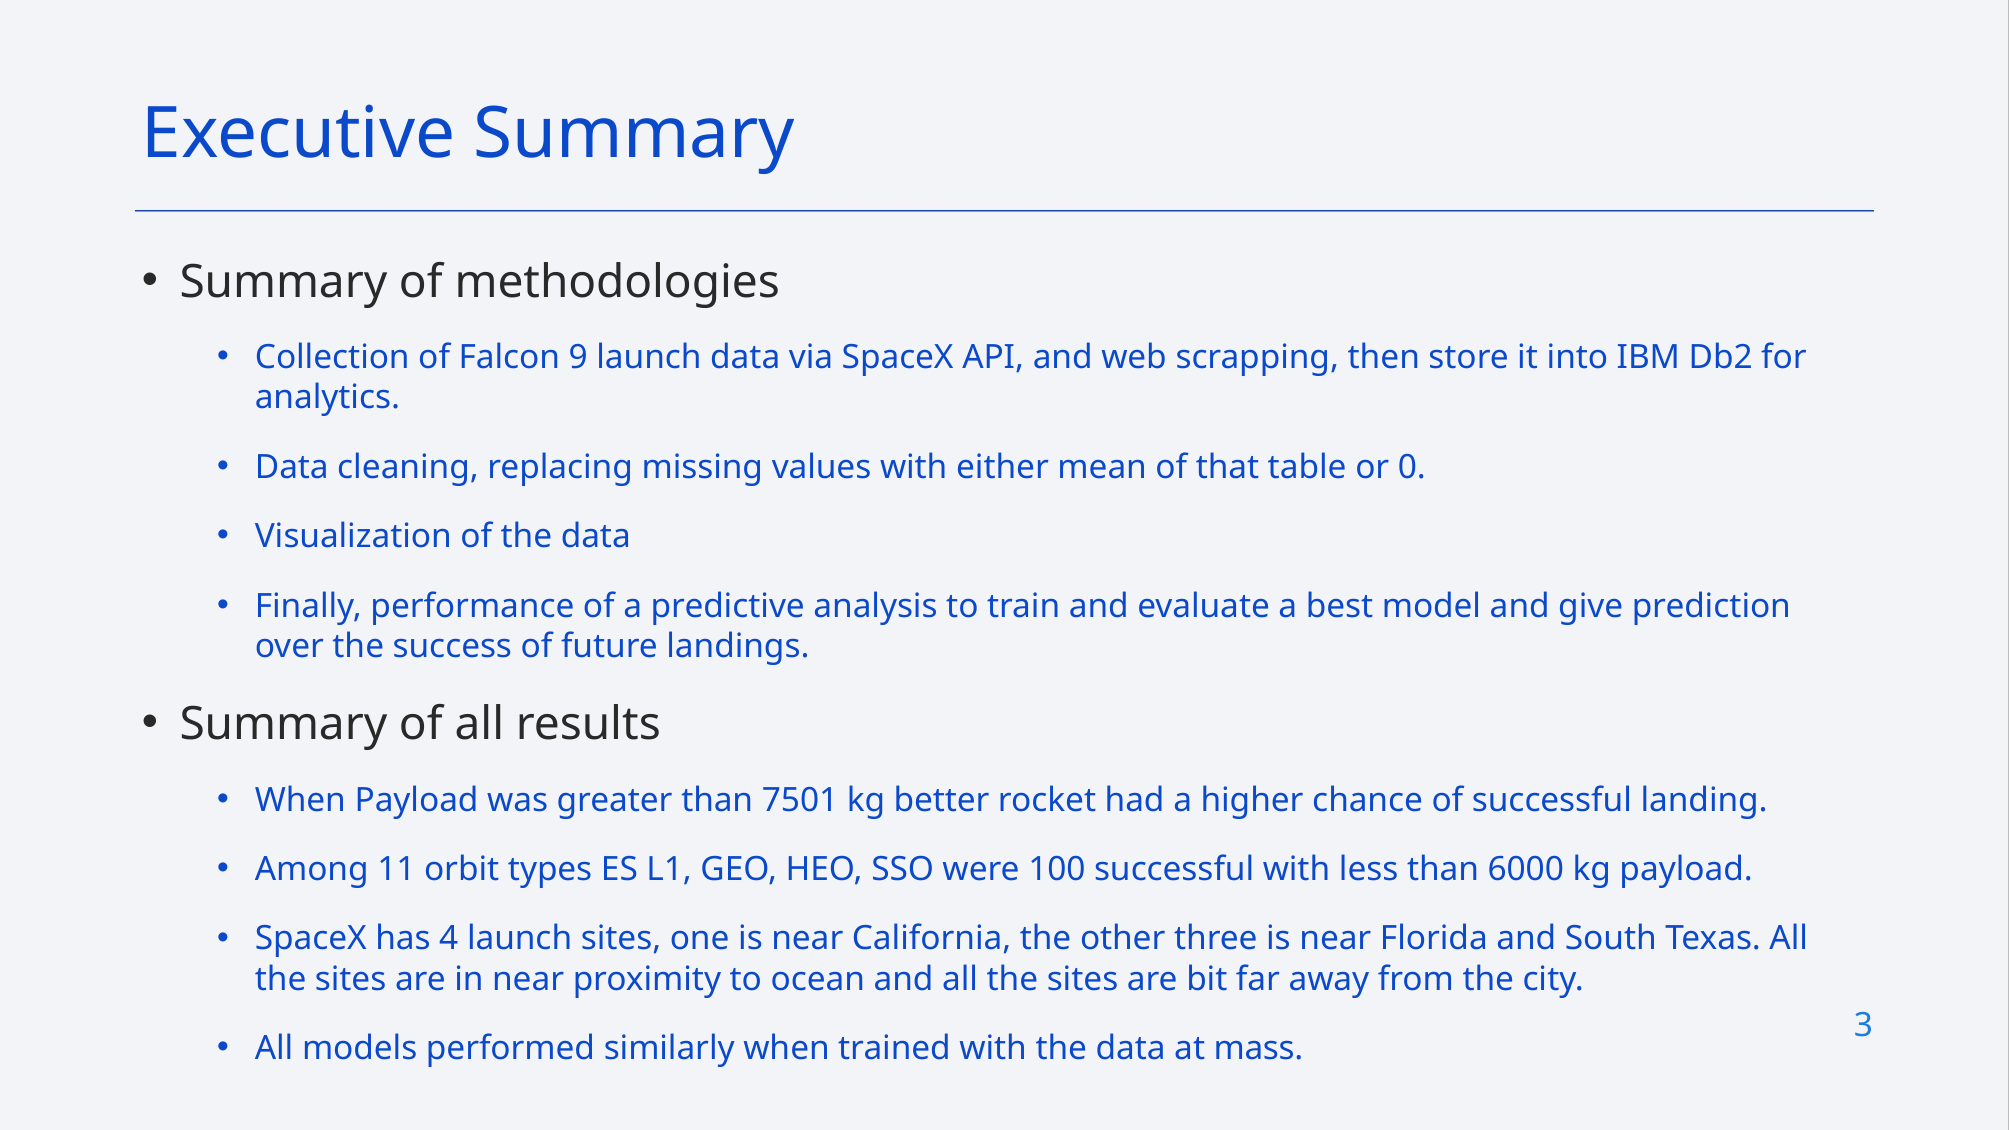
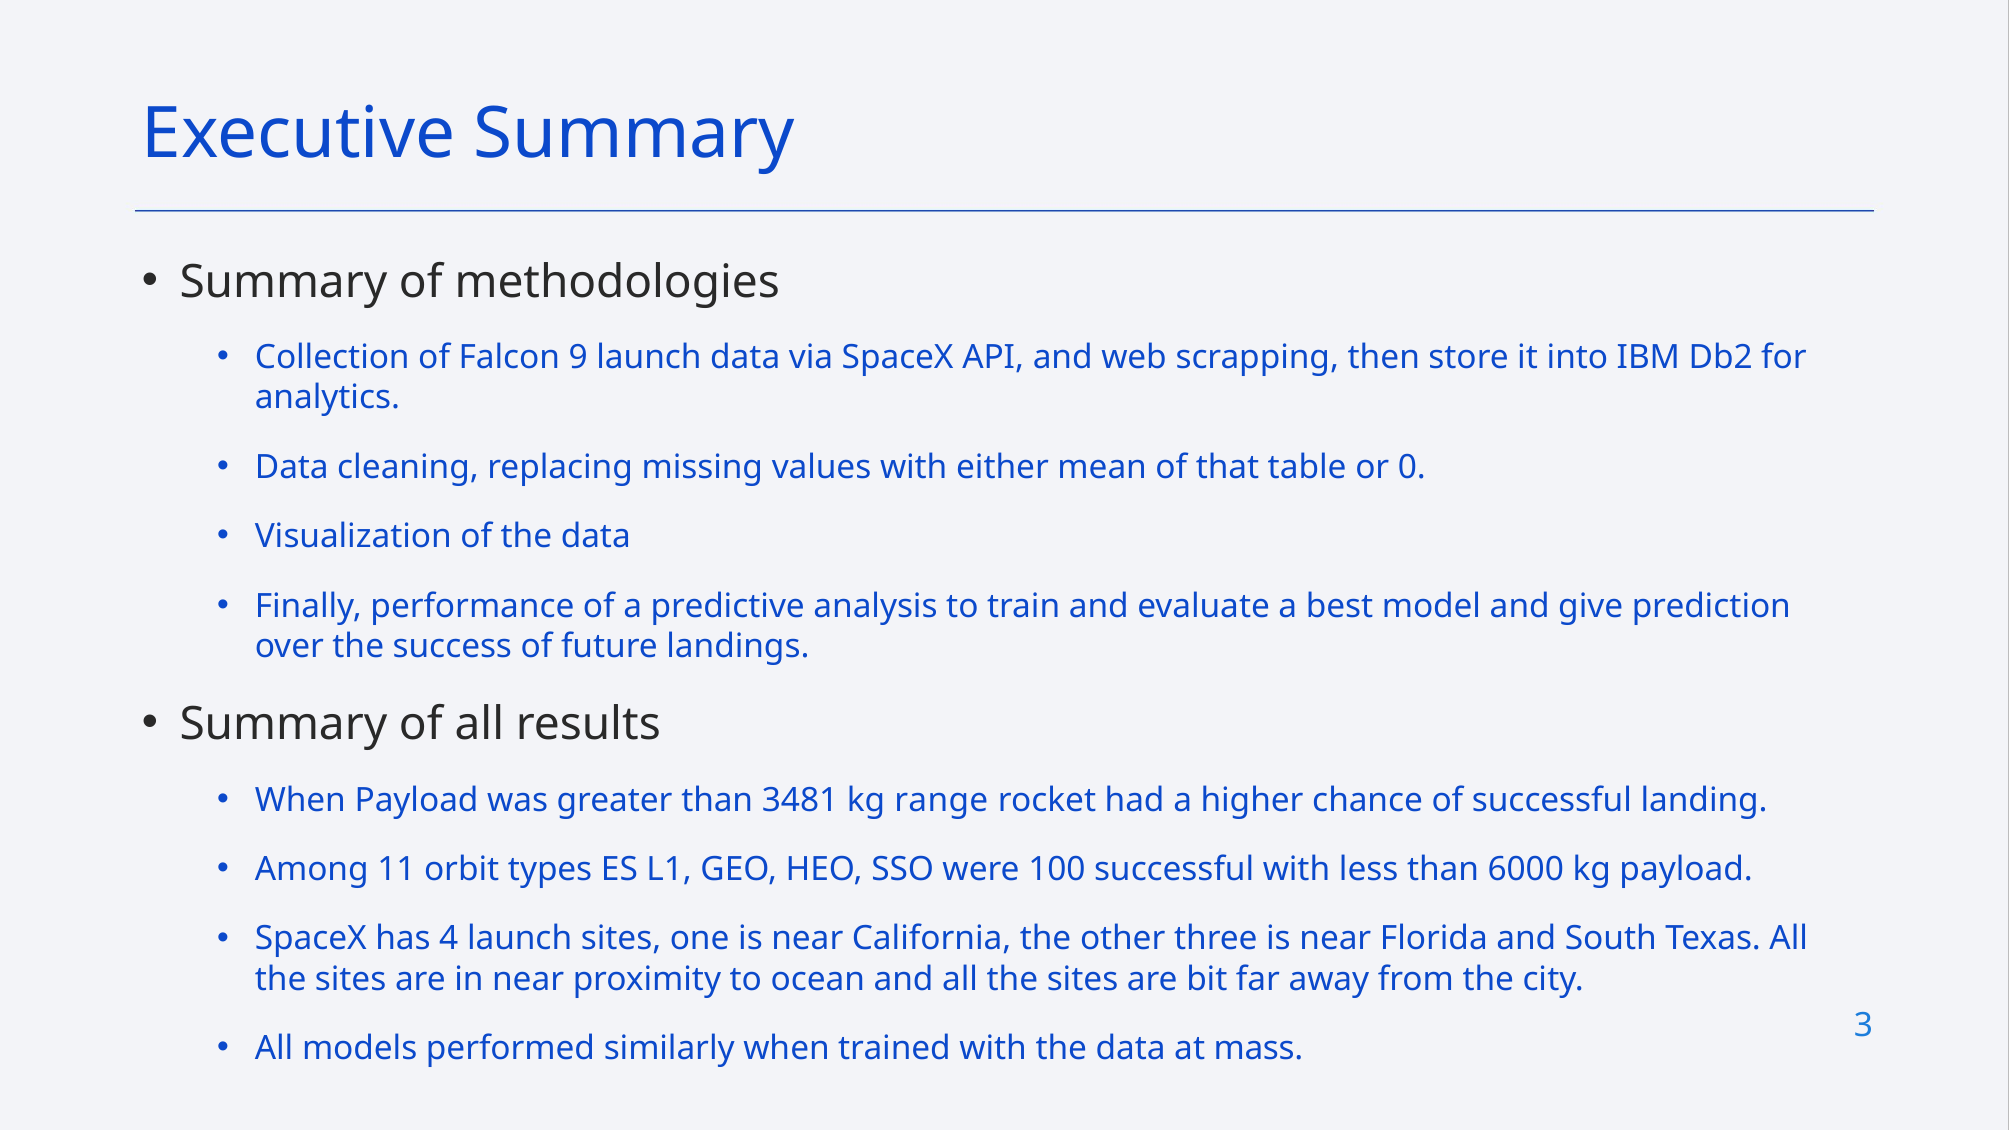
7501: 7501 -> 3481 (800, 800)
better: better -> range (941, 800)
